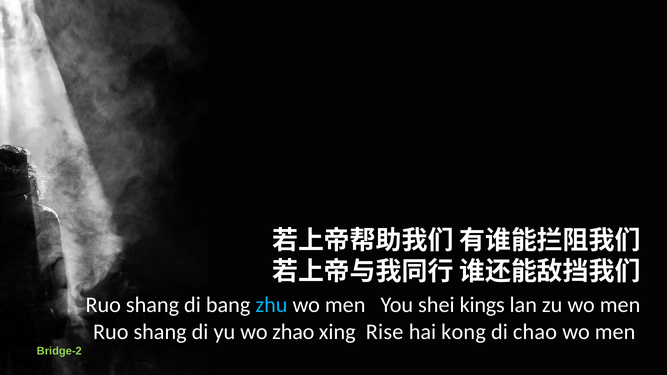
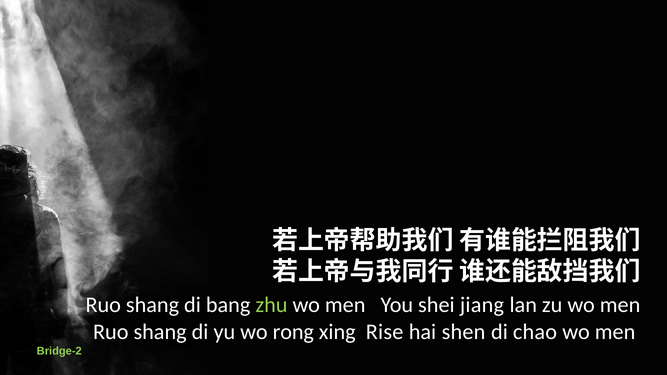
zhu colour: light blue -> light green (271, 305)
kings: kings -> jiang (482, 305)
zhao: zhao -> rong (293, 332)
kong: kong -> shen (464, 332)
